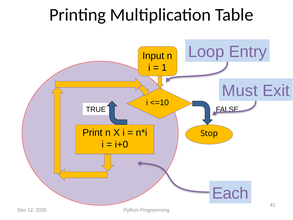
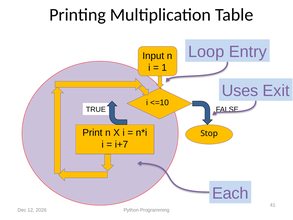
Must: Must -> Uses (240, 91)
i+0: i+0 -> i+7 (121, 144)
